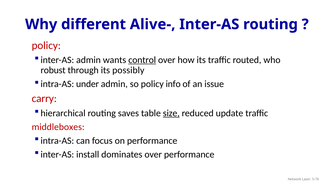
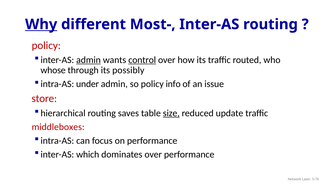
Why underline: none -> present (41, 24)
Alive-: Alive- -> Most- (153, 24)
admin underline: none -> present (89, 60)
robust: robust -> whose (53, 70)
carry: carry -> store (44, 99)
install: install -> which (88, 154)
